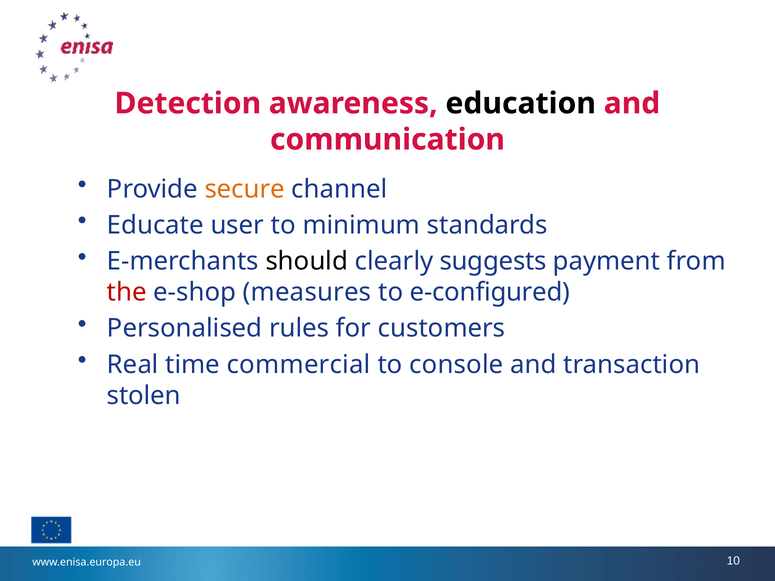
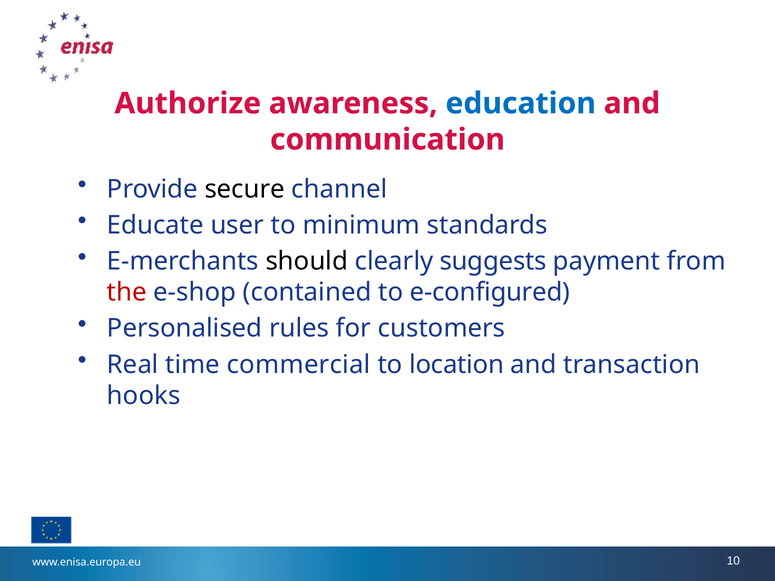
Detection: Detection -> Authorize (188, 103)
education colour: black -> blue (521, 103)
secure colour: orange -> black (245, 189)
measures: measures -> contained (307, 292)
console: console -> location (457, 365)
stolen: stolen -> hooks (144, 396)
